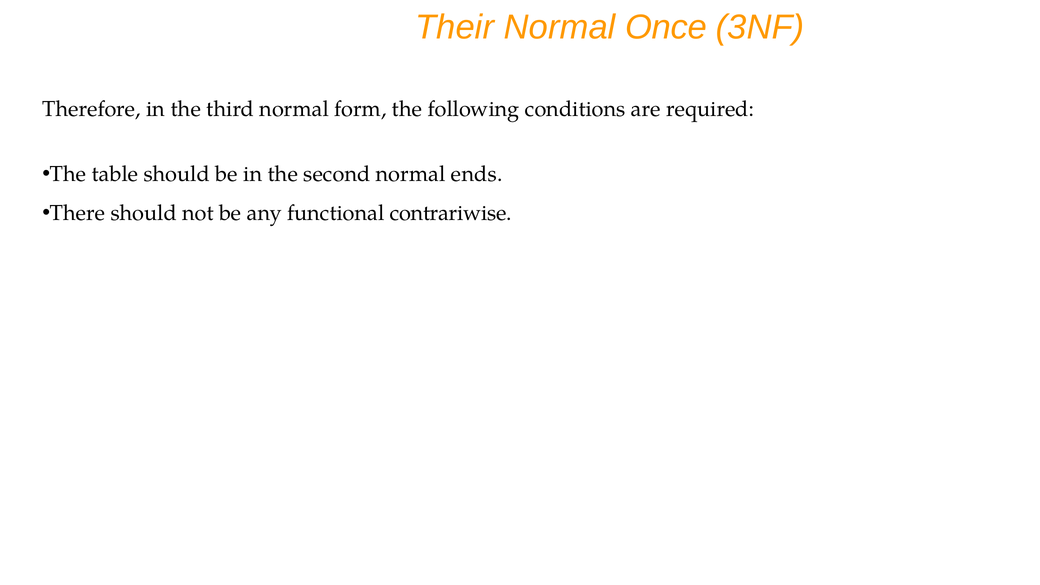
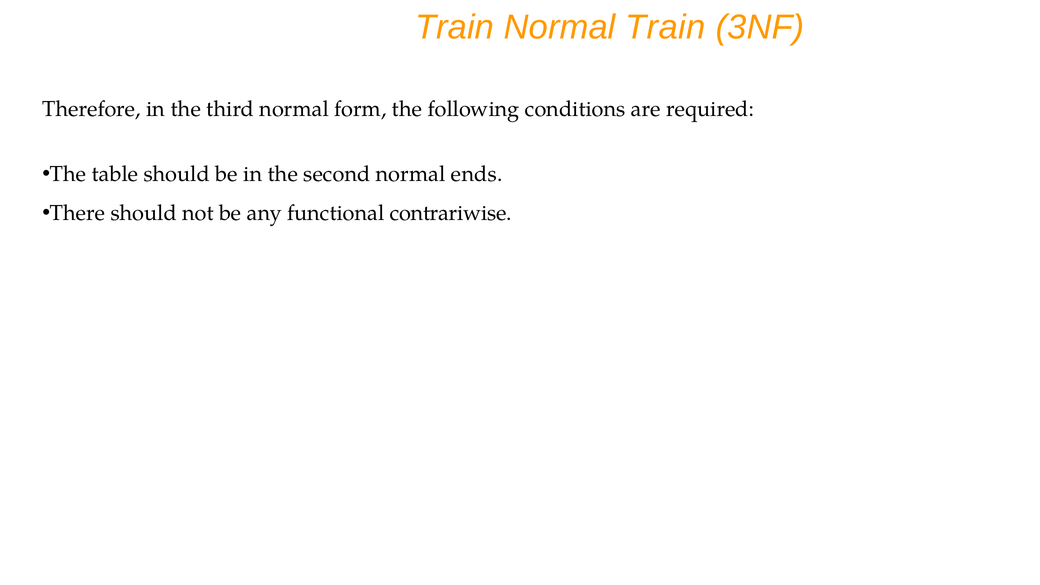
Their: Their -> Train (455, 27)
Normal Once: Once -> Train (666, 27)
